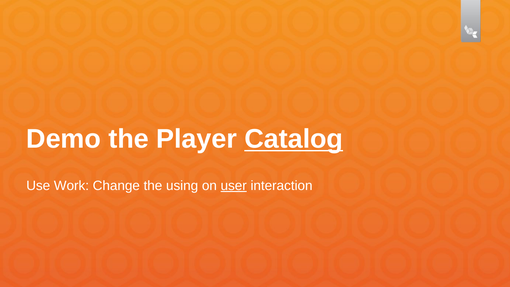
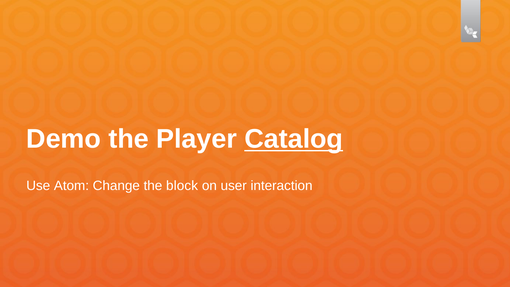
Work: Work -> Atom (71, 186)
using: using -> block (182, 186)
user underline: present -> none (234, 186)
